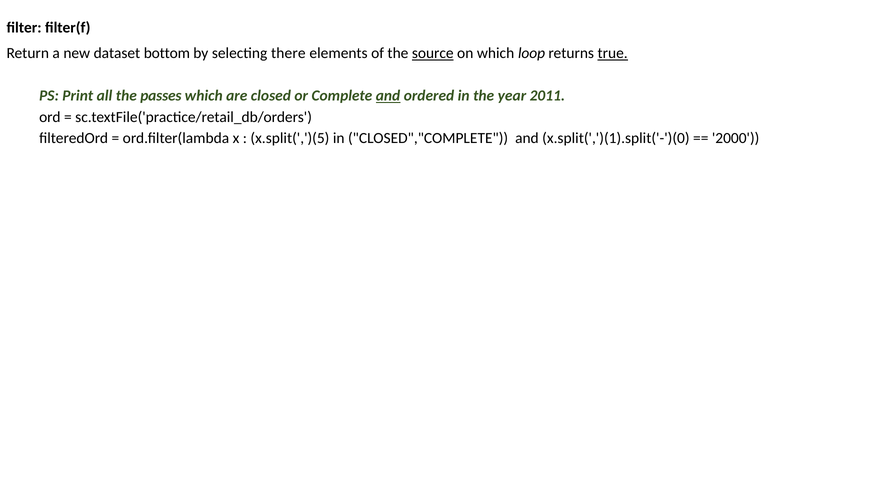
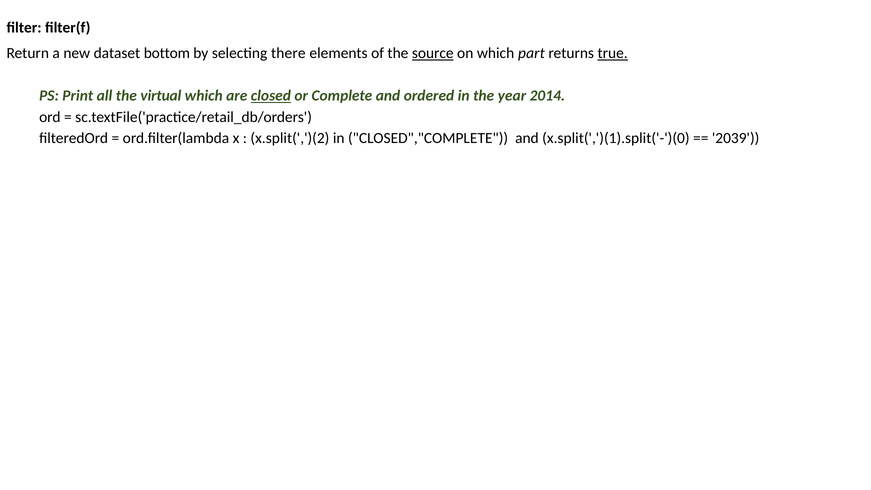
loop: loop -> part (531, 53)
passes: passes -> virtual (161, 96)
closed underline: none -> present (271, 96)
and underline: present -> none (388, 96)
2011: 2011 -> 2014 (547, 96)
x.split(',')(5: x.split(',')(5 -> x.split(',')(2 (290, 138)
2000: 2000 -> 2039 (736, 138)
